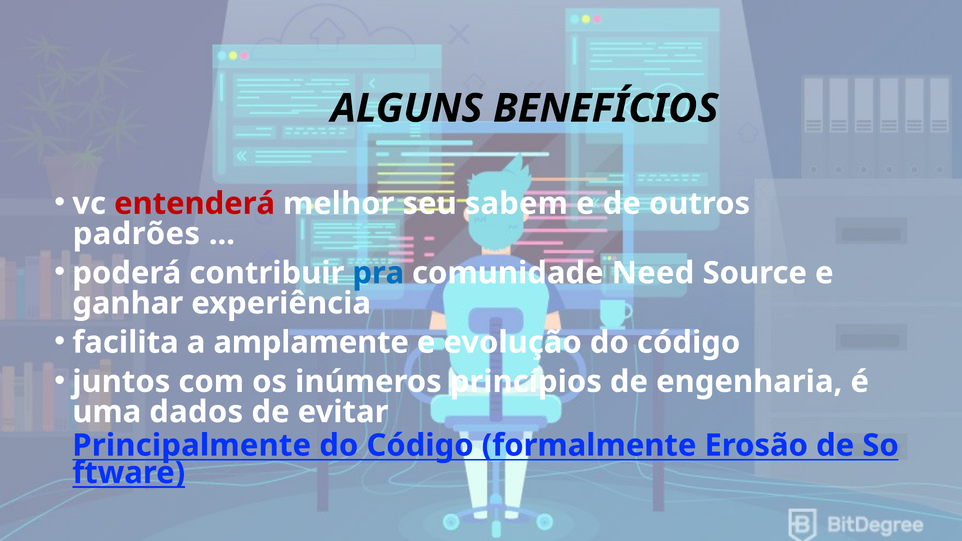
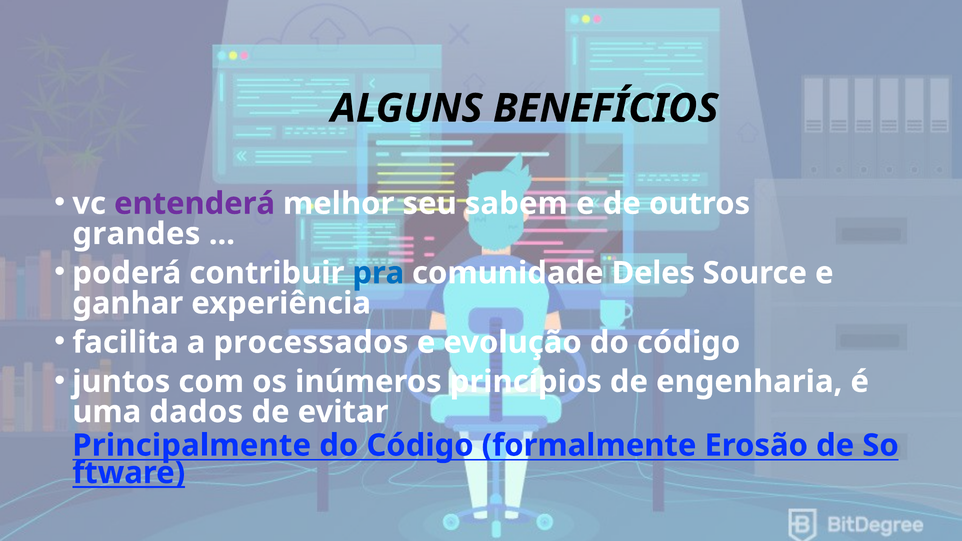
entenderá colour: red -> purple (195, 204)
padrões: padrões -> grandes (136, 234)
Need: Need -> Deles (653, 273)
amplamente: amplamente -> processados (311, 343)
